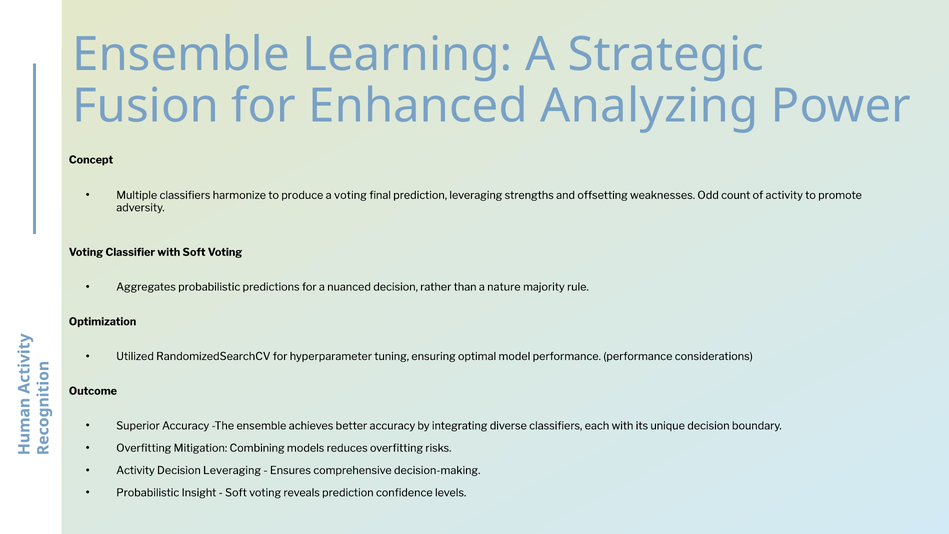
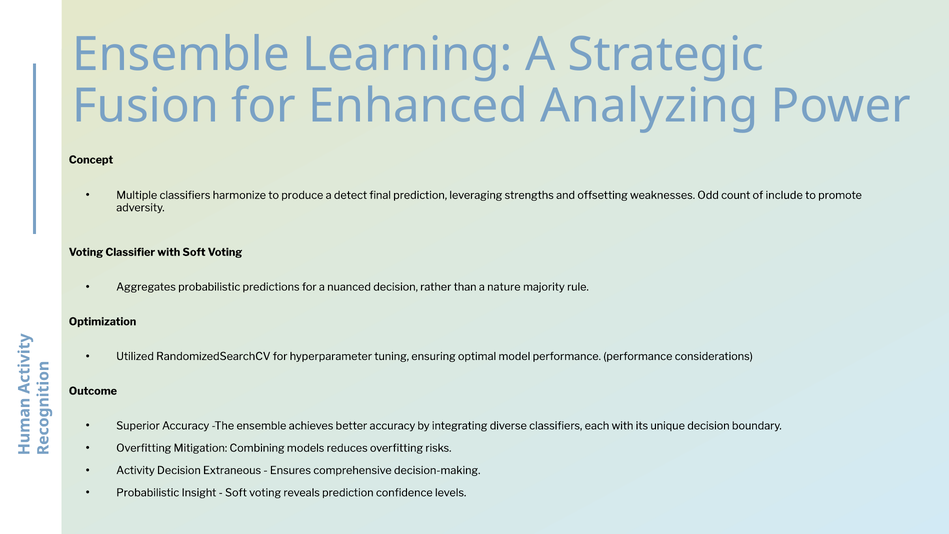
a voting: voting -> detect (351, 195)
of activity: activity -> include (784, 195)
Decision Leveraging: Leveraging -> Extraneous (232, 470)
